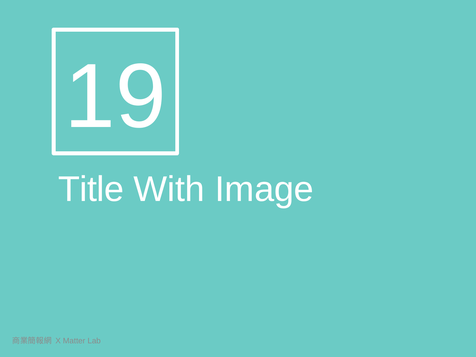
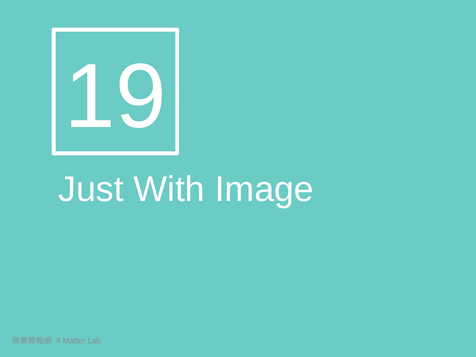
Title: Title -> Just (91, 189)
